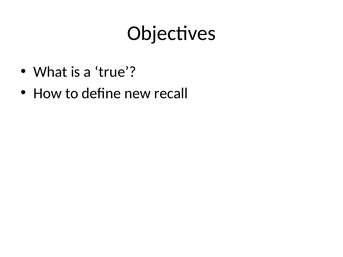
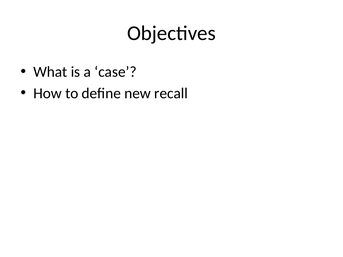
true: true -> case (116, 72)
